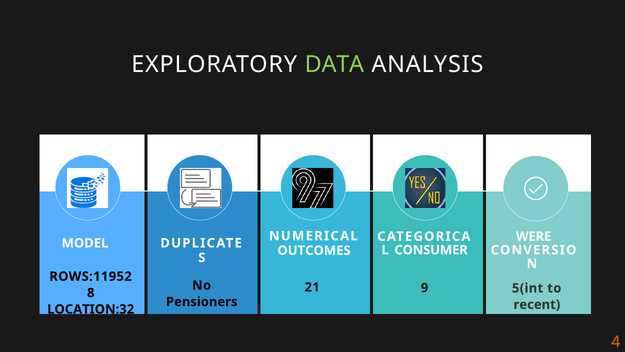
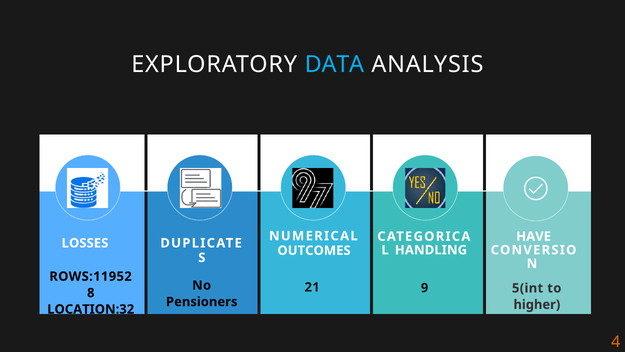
DATA colour: light green -> light blue (334, 64)
WERE: WERE -> HAVE (534, 236)
MODEL: MODEL -> LOSSES (85, 243)
CONSUMER: CONSUMER -> HANDLING (431, 250)
recent: recent -> higher (537, 304)
